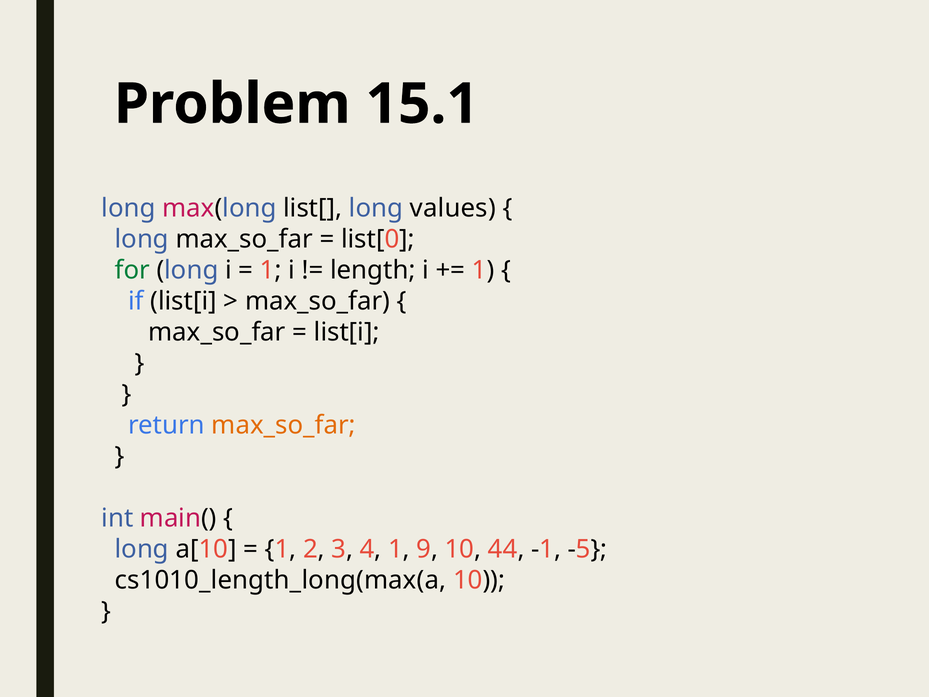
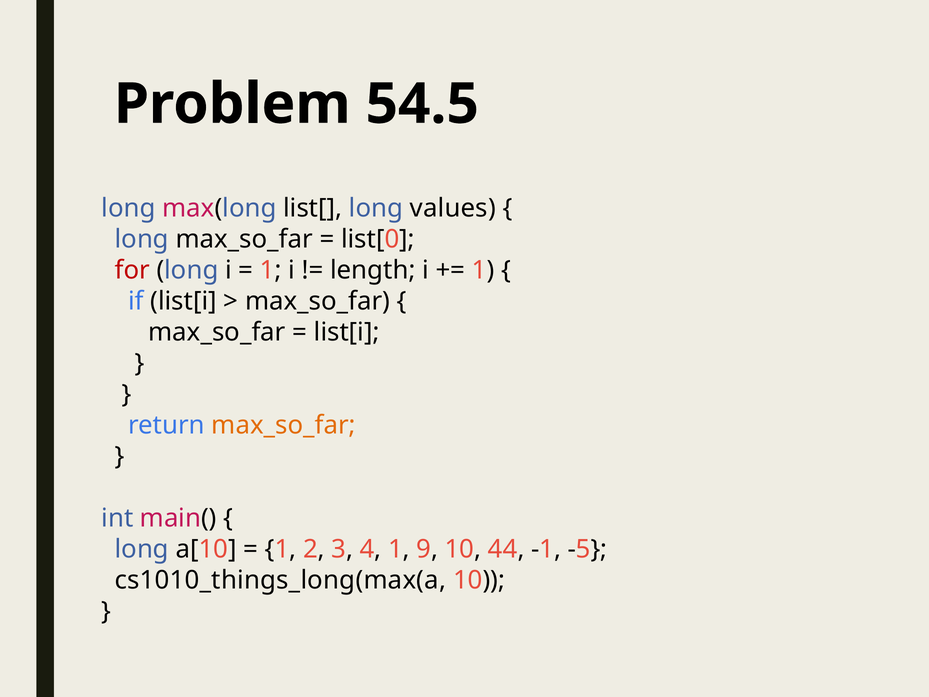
15.1: 15.1 -> 54.5 (422, 104)
for colour: green -> red (132, 270)
cs1010_length_long(max(a: cs1010_length_long(max(a -> cs1010_things_long(max(a (280, 580)
